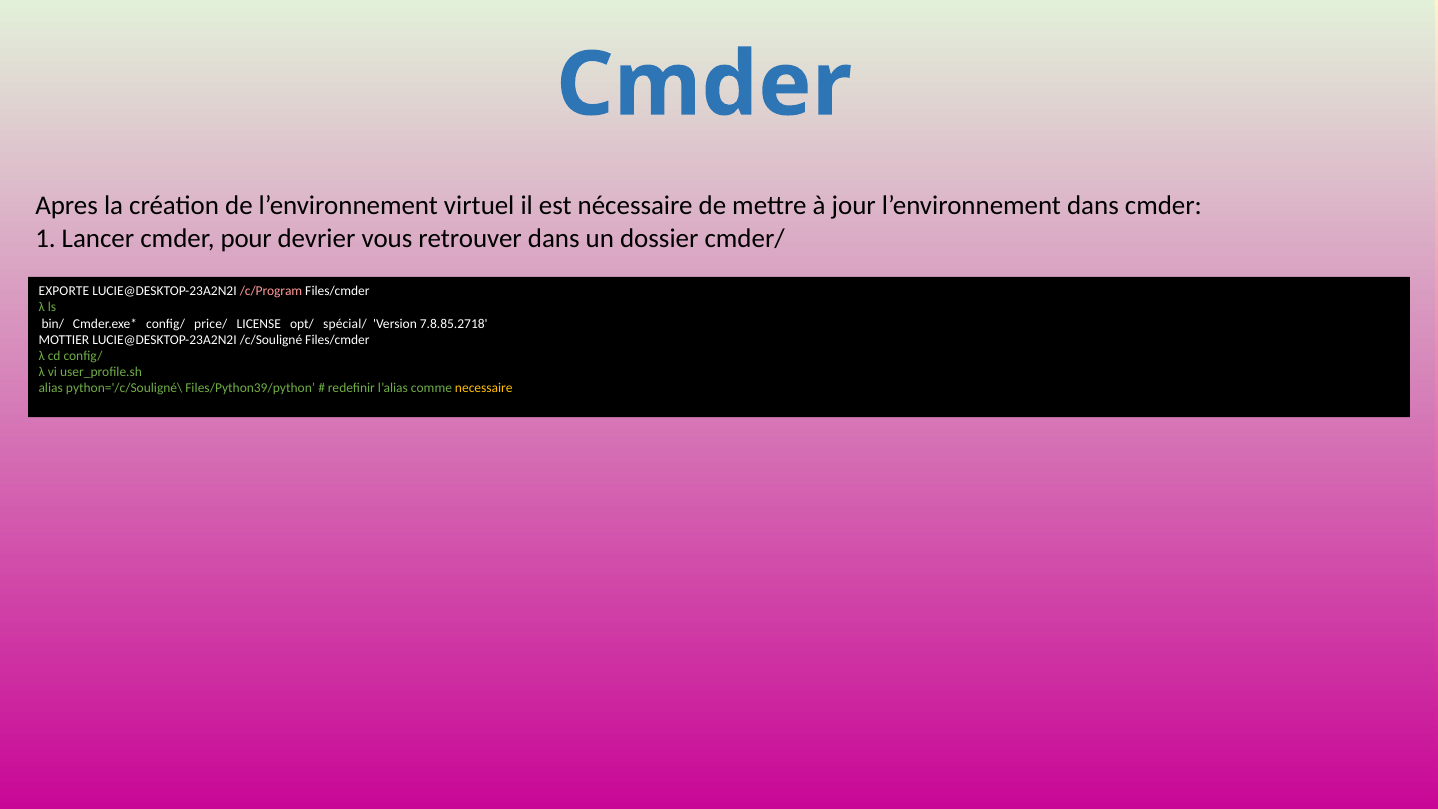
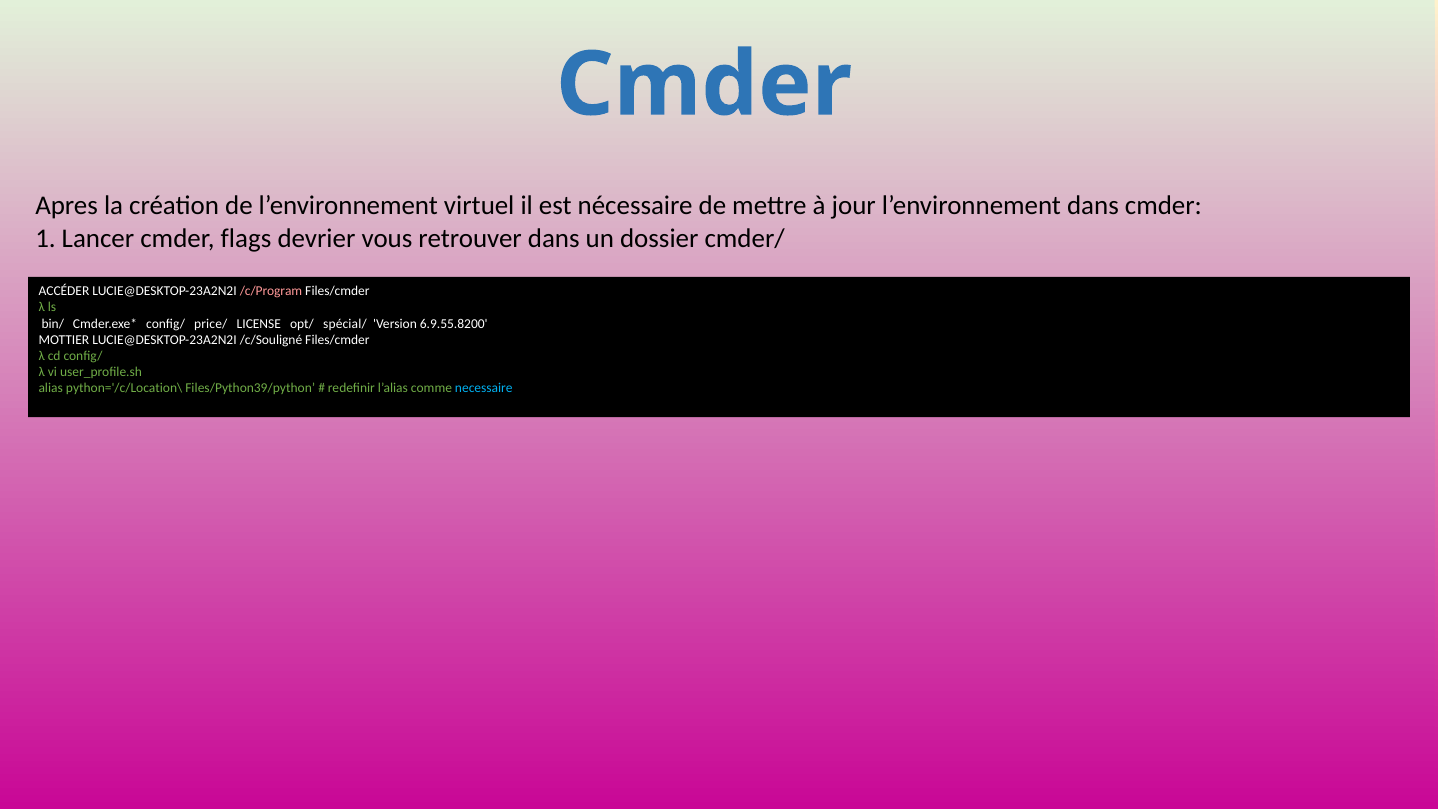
pour: pour -> flags (246, 238)
EXPORTE: EXPORTE -> ACCÉDER (64, 291)
7.8.85.2718: 7.8.85.2718 -> 6.9.55.8200 (454, 324)
python='/c/Souligné\: python='/c/Souligné\ -> python='/c/Location\ (124, 388)
necessaire colour: yellow -> light blue (484, 388)
